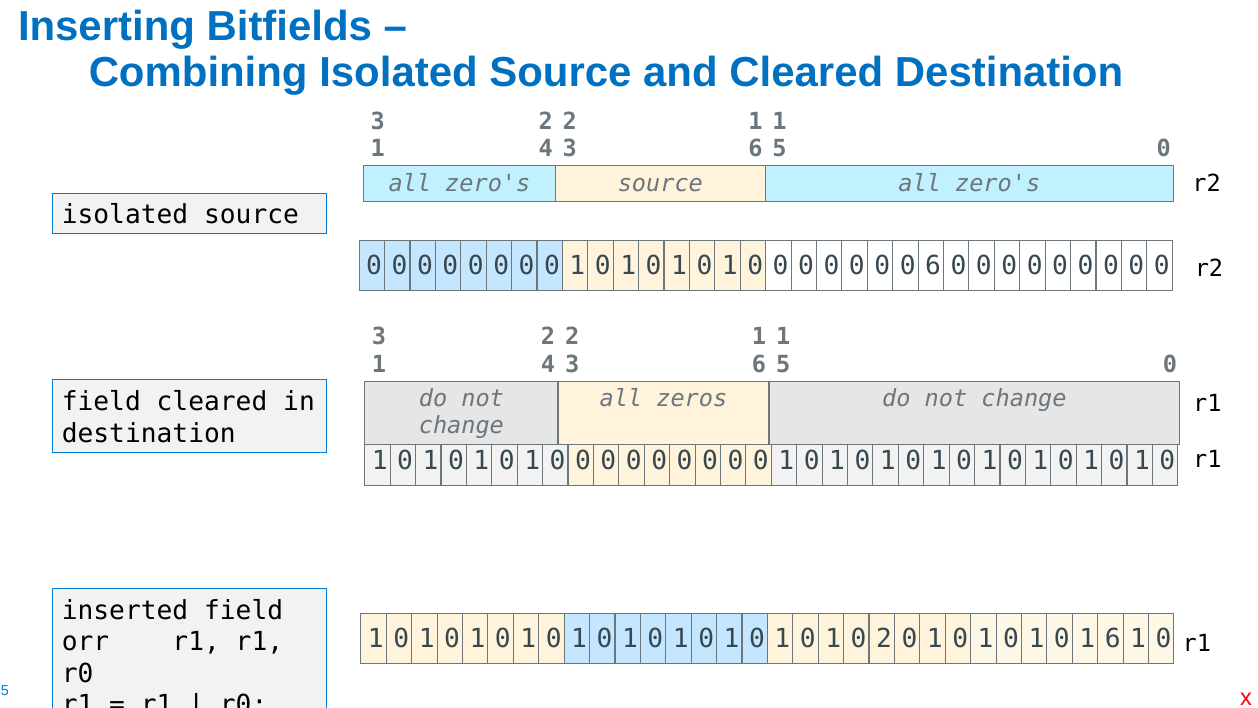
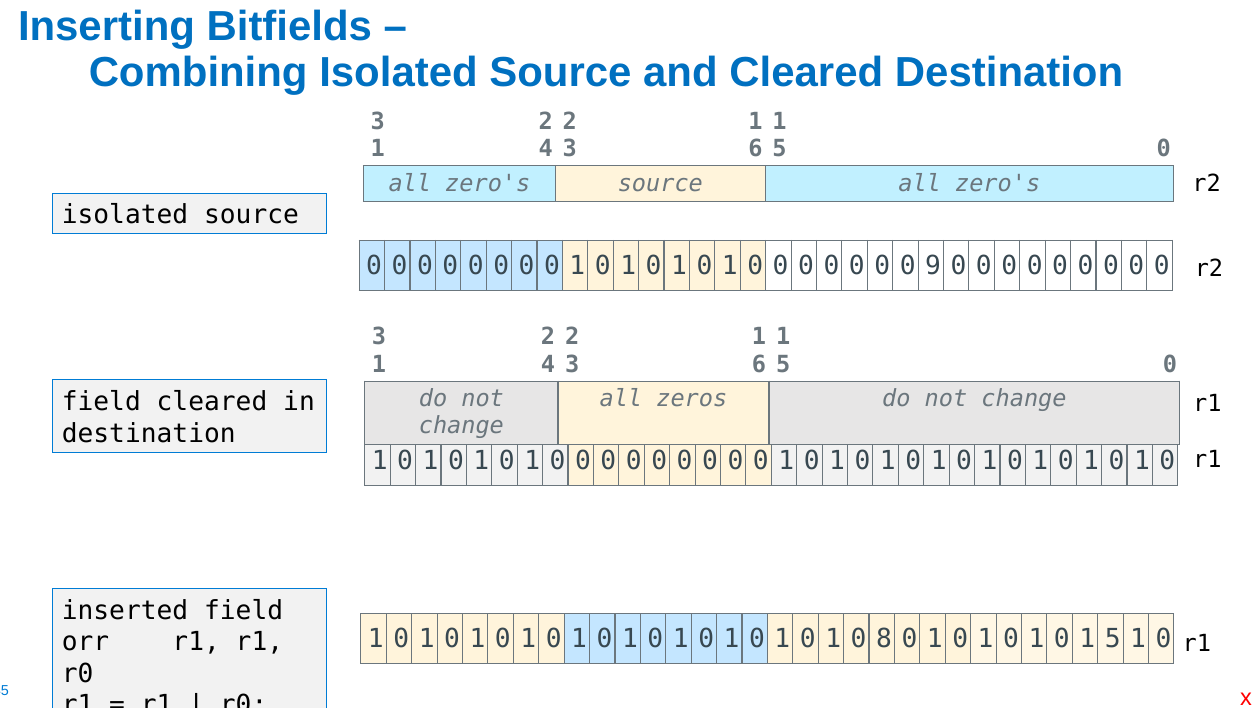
0 6: 6 -> 9 (933, 266)
0 2: 2 -> 8 (884, 639)
0 1 6: 6 -> 5 (1113, 639)
